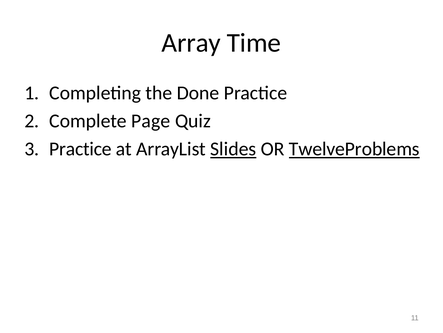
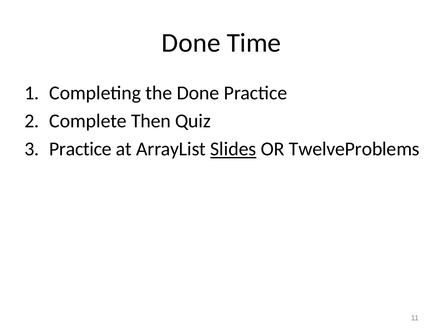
Array: Array -> Done (191, 43)
Page: Page -> Then (151, 121)
TwelveProblems underline: present -> none (354, 149)
